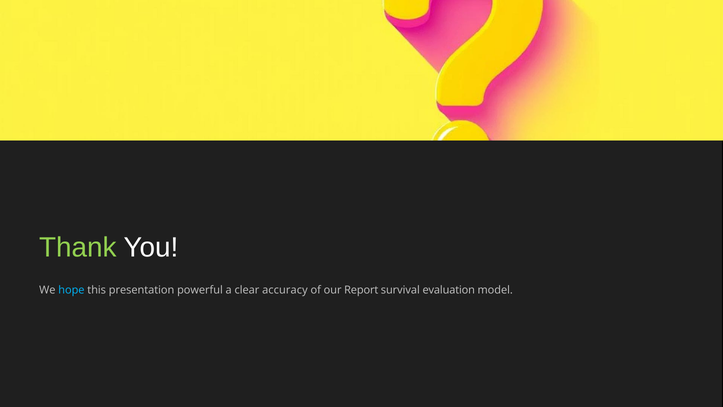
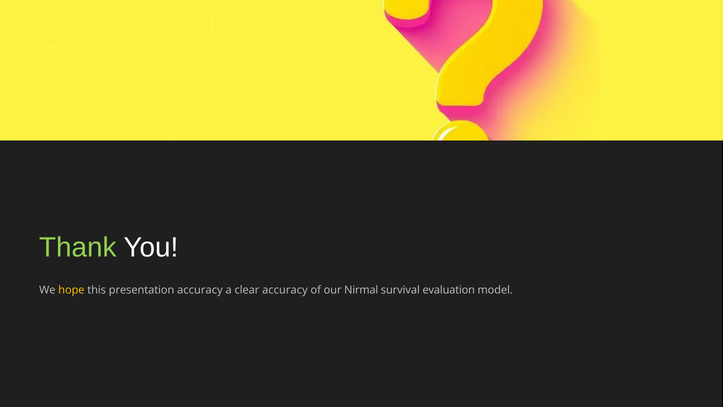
hope colour: light blue -> yellow (71, 290)
presentation powerful: powerful -> accuracy (200, 290)
Report: Report -> Nirmal (361, 290)
